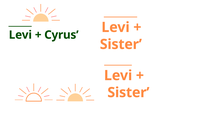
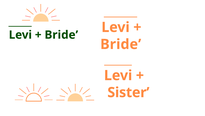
Cyrus: Cyrus -> Bride (61, 35)
Sister: Sister -> Bride (121, 44)
